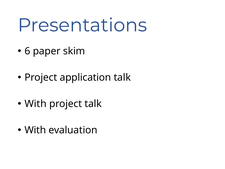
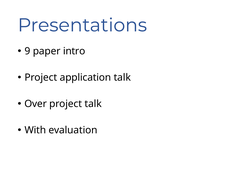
6: 6 -> 9 (27, 51)
skim: skim -> intro (74, 51)
With: With -> Over (36, 104)
